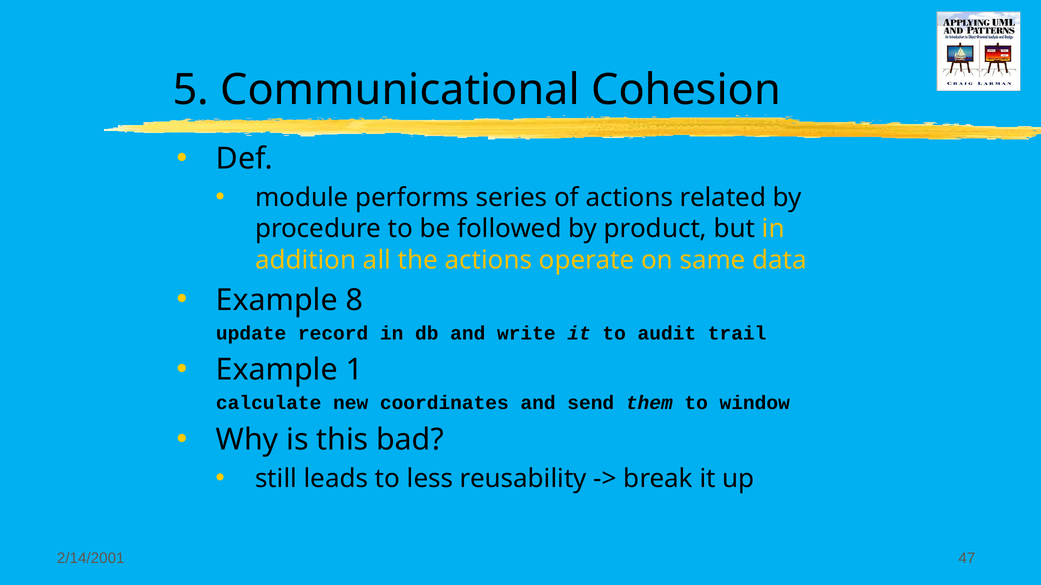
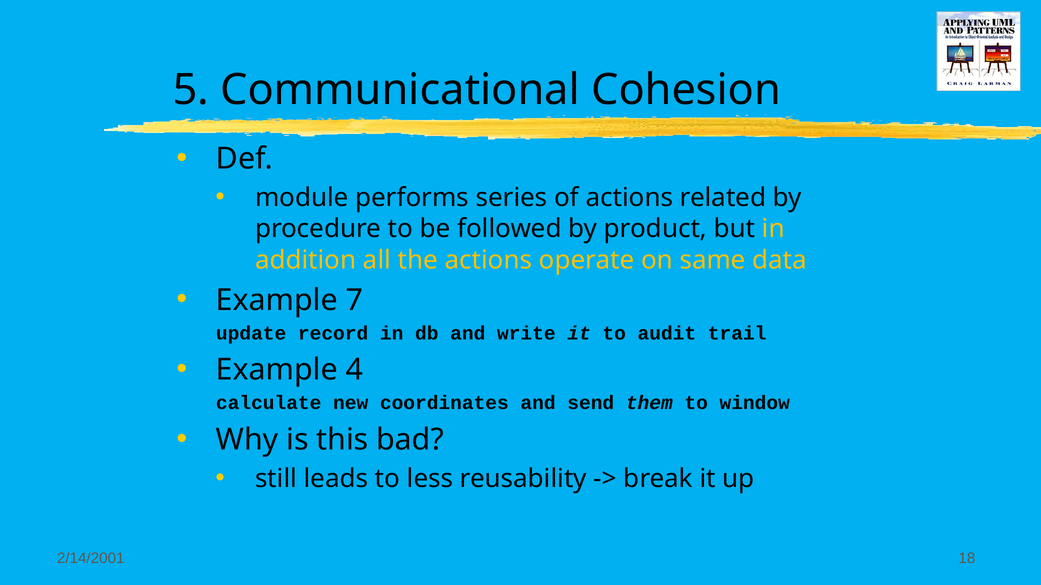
8: 8 -> 7 (354, 300)
1: 1 -> 4 (354, 370)
47: 47 -> 18 (967, 559)
